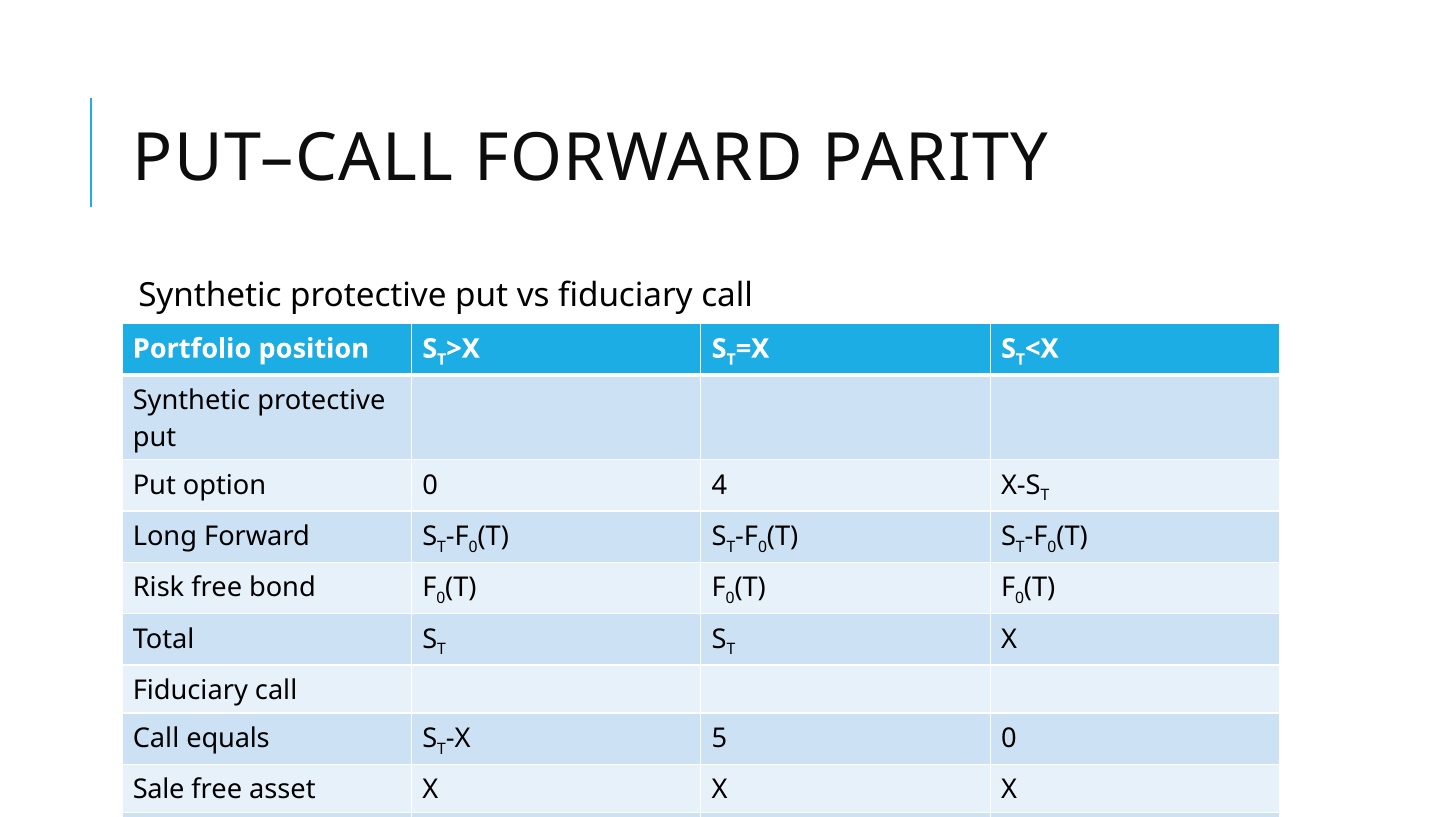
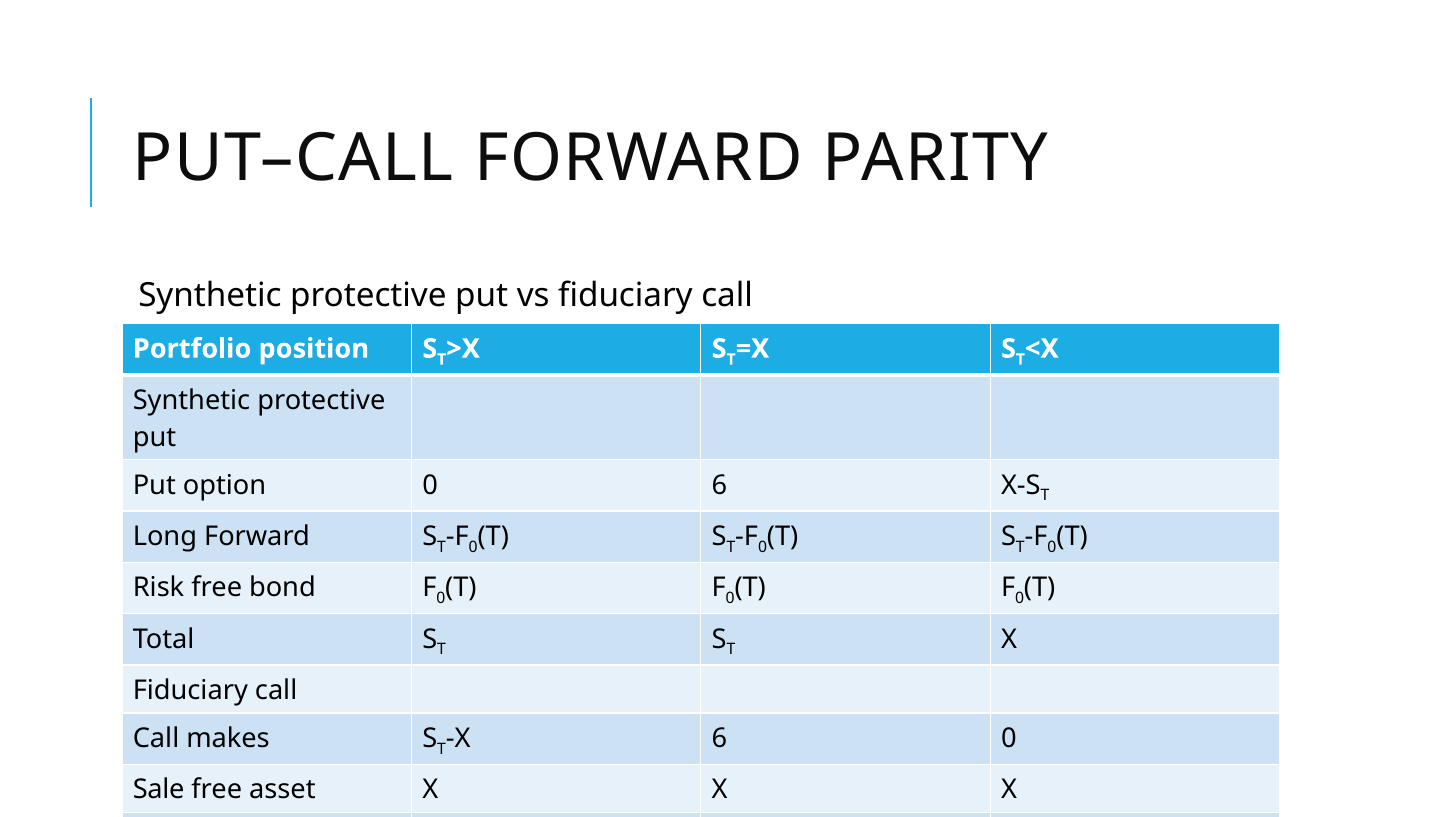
0 4: 4 -> 6 (719, 485)
equals: equals -> makes (228, 738)
X 5: 5 -> 6 (719, 738)
